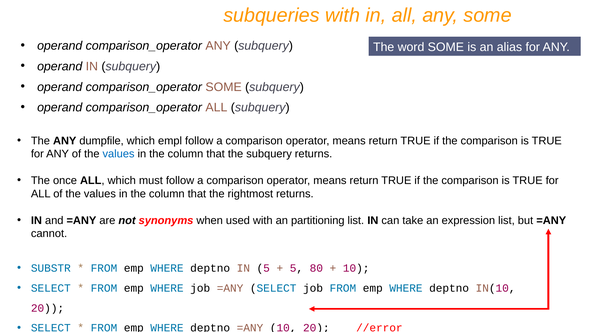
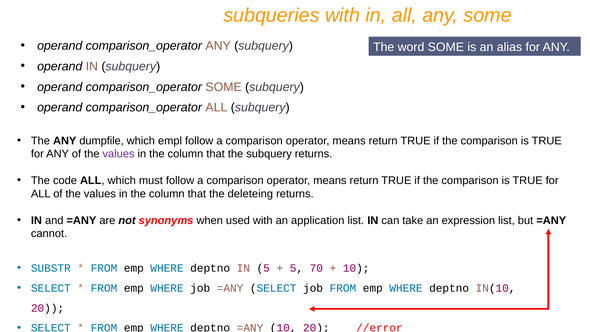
values colour: blue -> purple (119, 154)
once: once -> code (65, 180)
rightmost: rightmost -> deleteing (250, 194)
partitioning: partitioning -> application (318, 220)
80: 80 -> 70 (316, 268)
